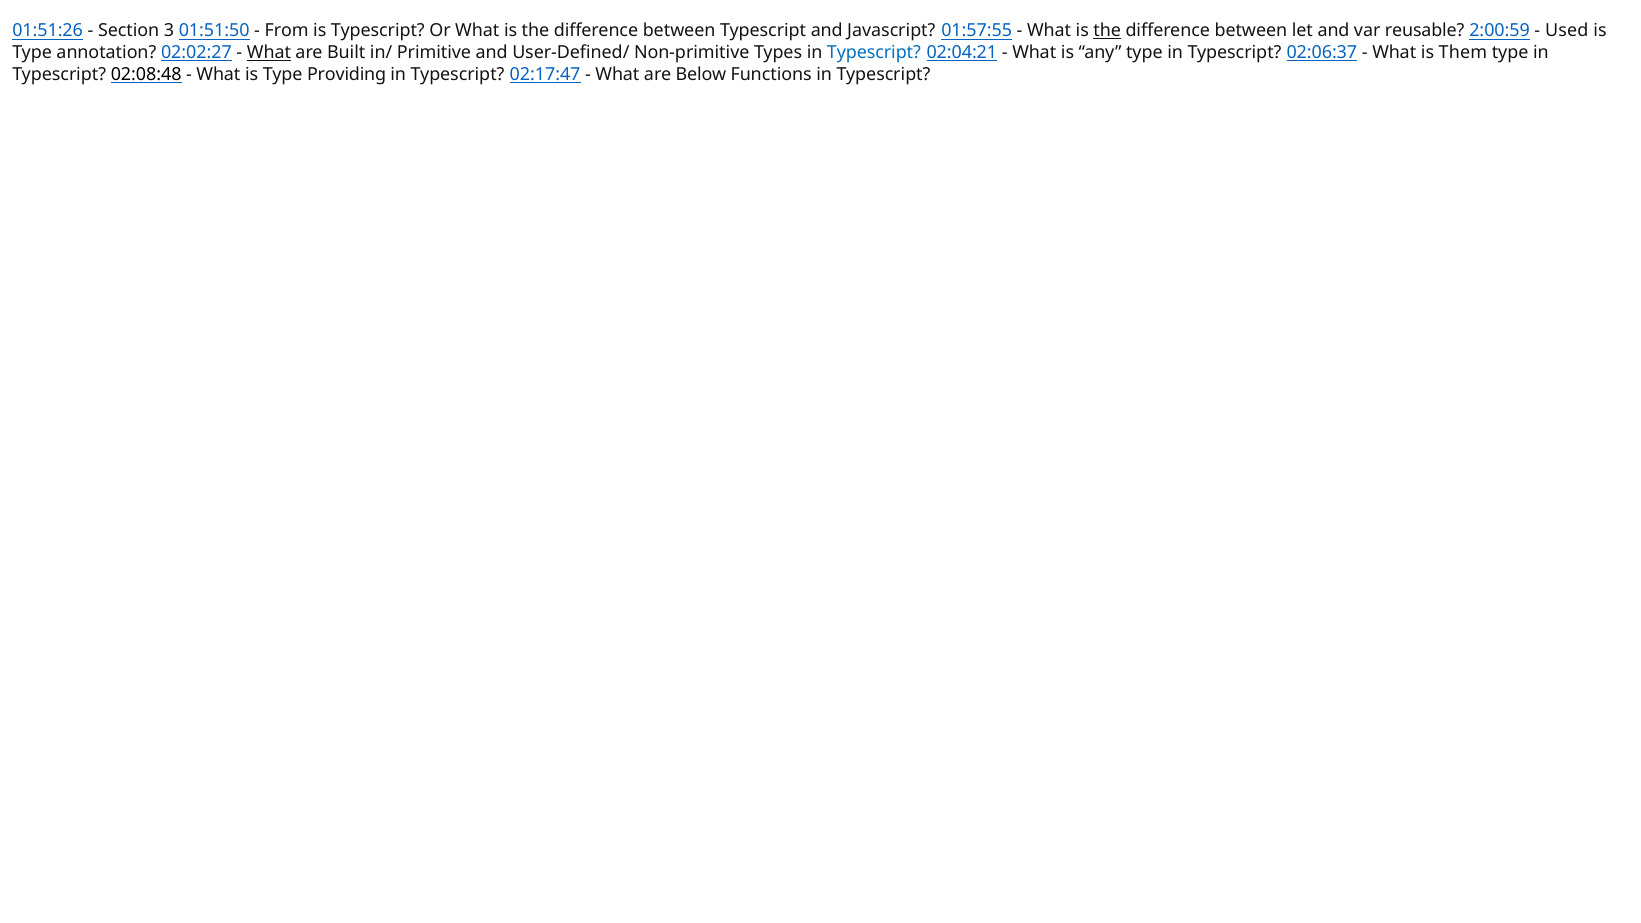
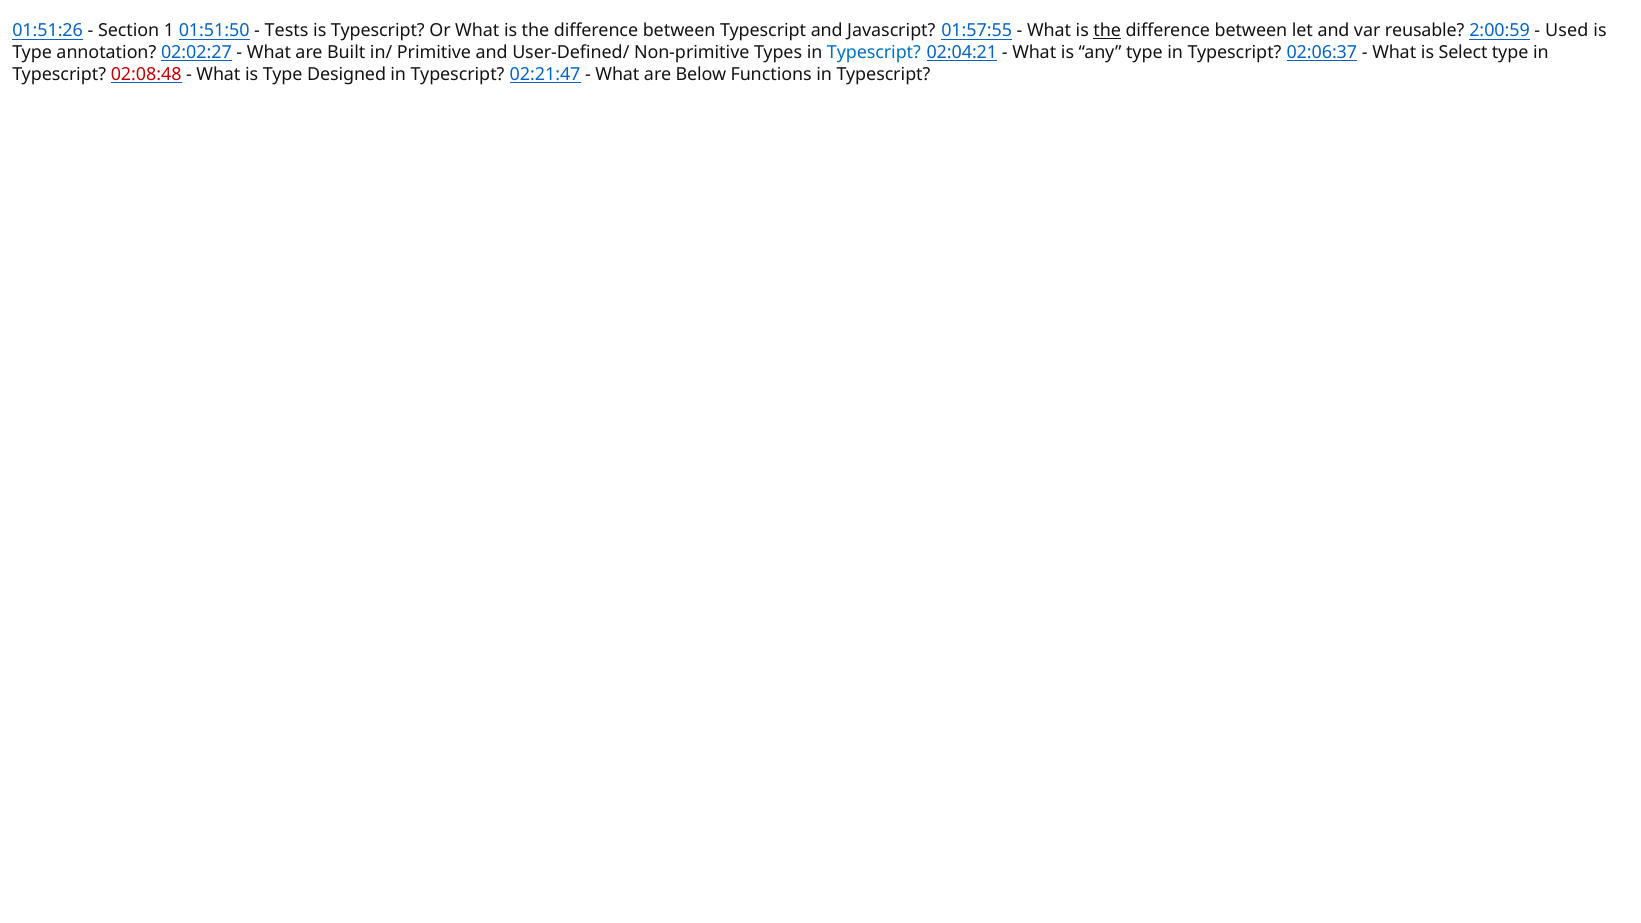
3: 3 -> 1 (169, 31)
From: From -> Tests (287, 31)
What underline: present -> none (269, 53)
Them: Them -> Select (1463, 53)
02:08:48 colour: black -> red (146, 74)
Providing: Providing -> Designed (347, 74)
02:17:47: 02:17:47 -> 02:21:47 (545, 74)
